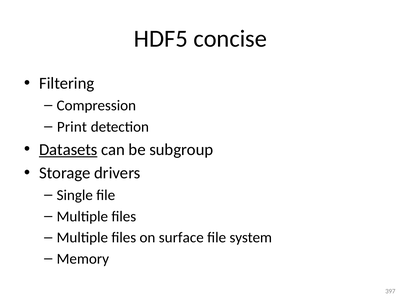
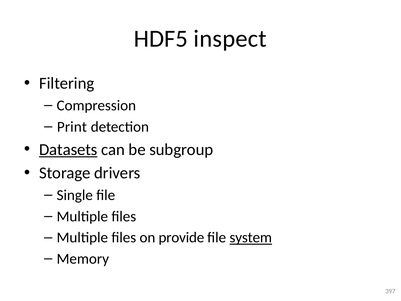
concise: concise -> inspect (230, 39)
surface: surface -> provide (181, 237)
system underline: none -> present (251, 237)
